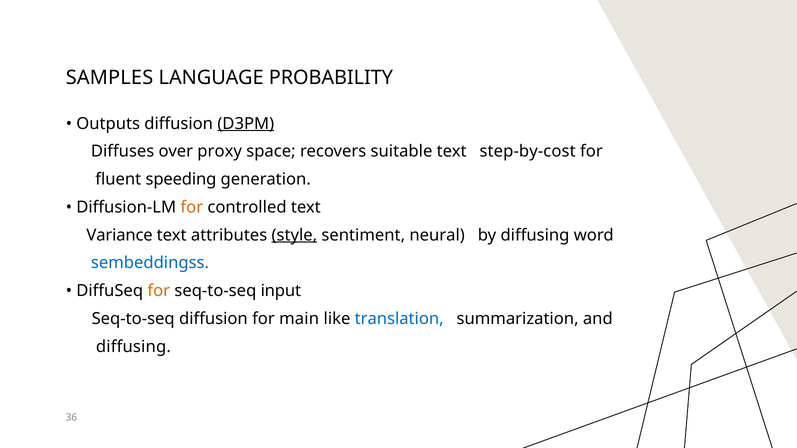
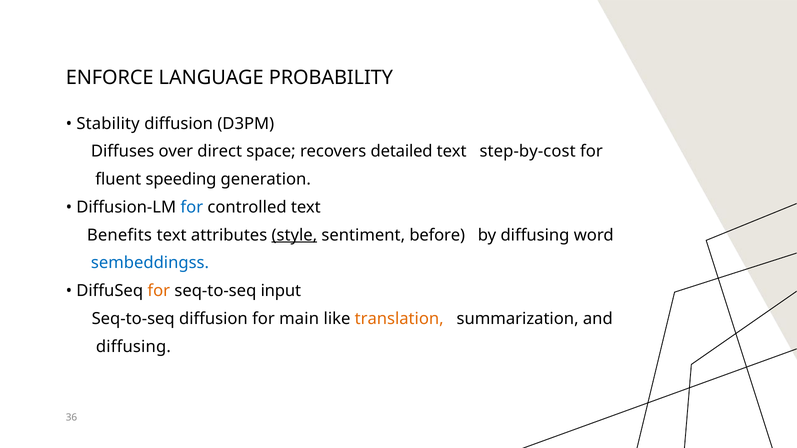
SAMPLES: SAMPLES -> ENFORCE (110, 78)
Outputs: Outputs -> Stability (108, 124)
D3PM underline: present -> none (246, 124)
proxy: proxy -> direct (220, 152)
suitable: suitable -> detailed (402, 152)
for colour: orange -> blue (192, 207)
Variance: Variance -> Benefits (119, 235)
neural: neural -> before (437, 235)
translation colour: blue -> orange (399, 319)
